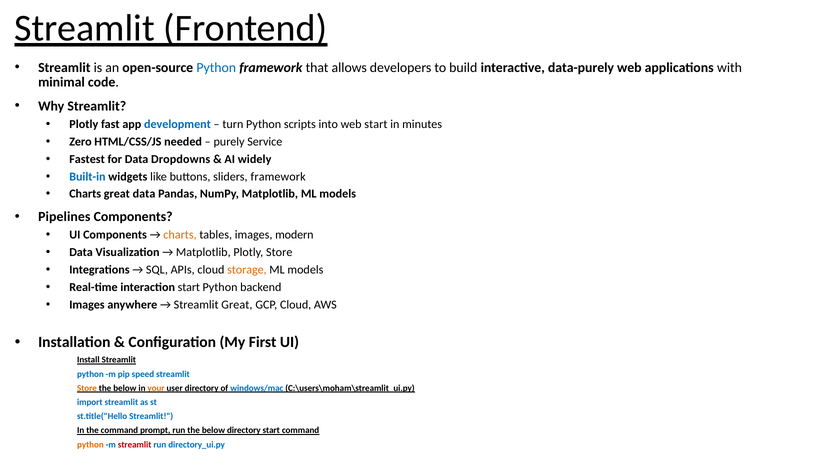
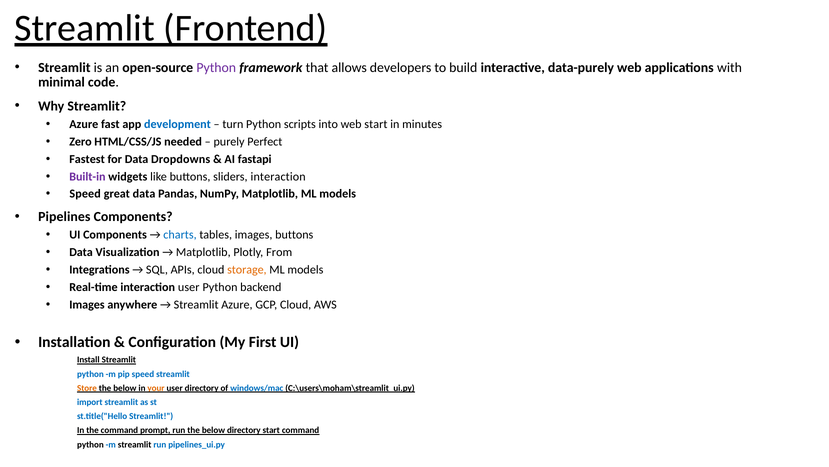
Python colour: blue -> purple (216, 67)
Plotly: Plotly -> Azure (84, 124)
Service: Service -> Perfect (265, 142)
widely: widely -> fastapi (255, 159)
Built-in colour: blue -> purple (87, 176)
sliders framework: framework -> interaction (278, 176)
Charts: Charts -> Speed (85, 194)
charts colour: orange -> blue (180, 235)
images modern: modern -> buttons (294, 235)
Plotly Store: Store -> From (279, 252)
interaction start: start -> user (189, 287)
Streamlit Great: Great -> Azure (237, 304)
python colour: orange -> black (90, 444)
streamlit colour: red -> black (135, 444)
directory_ui.py: directory_ui.py -> pipelines_ui.py (197, 444)
